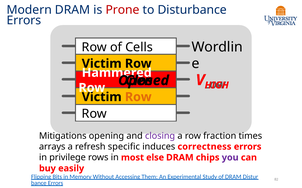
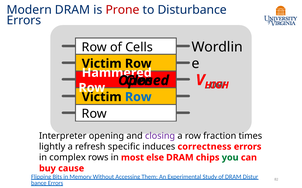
Row colour: orange -> blue (138, 97)
Mitigations: Mitigations -> Interpreter (63, 136)
arrays: arrays -> lightly (52, 147)
privilege: privilege -> complex (68, 158)
you colour: purple -> green (230, 158)
easily: easily -> cause (71, 169)
